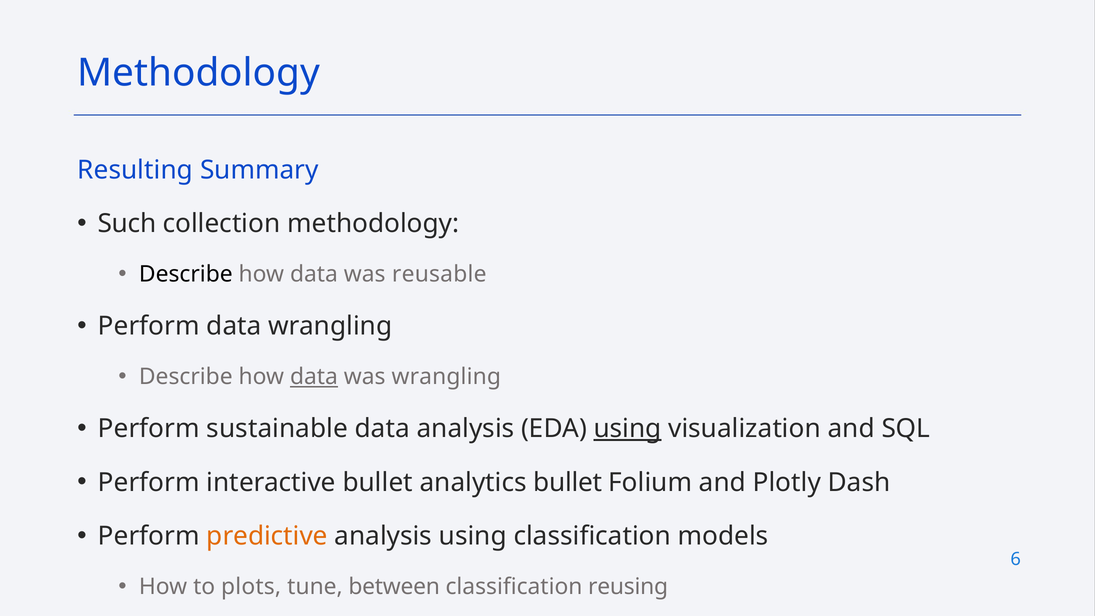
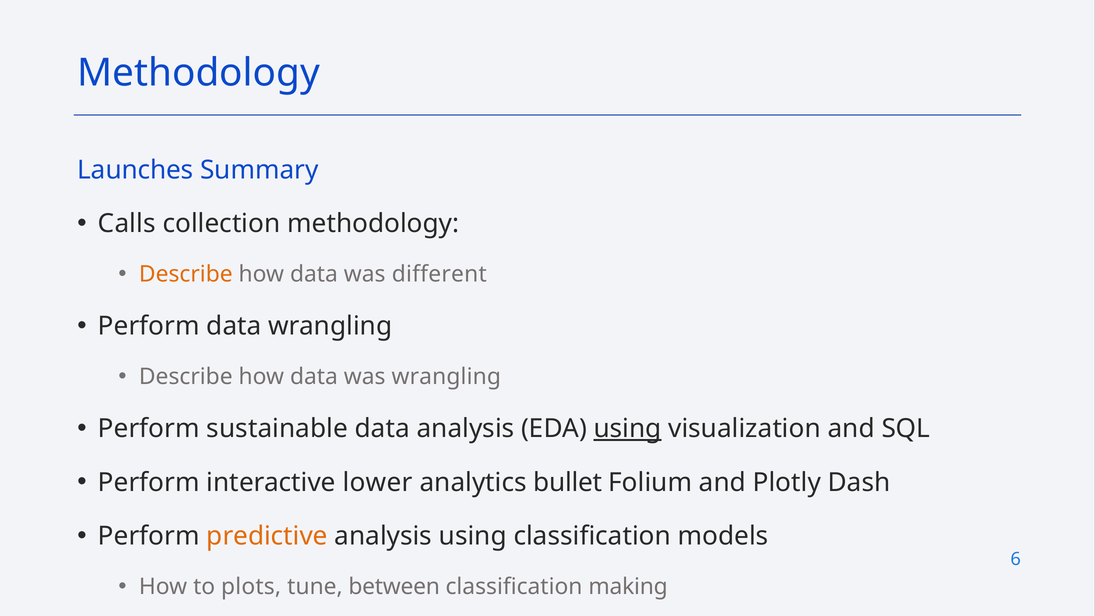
Resulting: Resulting -> Launches (135, 170)
Such: Such -> Calls (127, 224)
Describe colour: black -> orange (186, 274)
reusable: reusable -> different (439, 274)
data underline: present -> none (314, 377)
interactive bullet: bullet -> lower (378, 482)
reusing: reusing -> making (628, 587)
